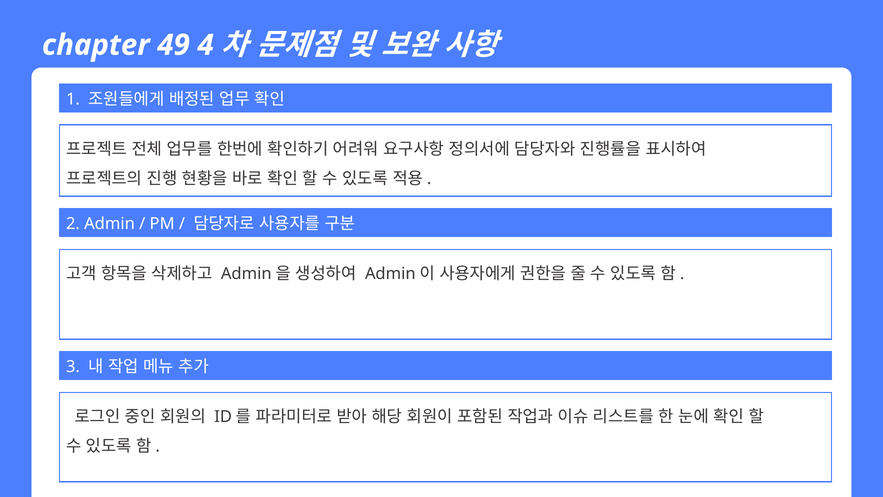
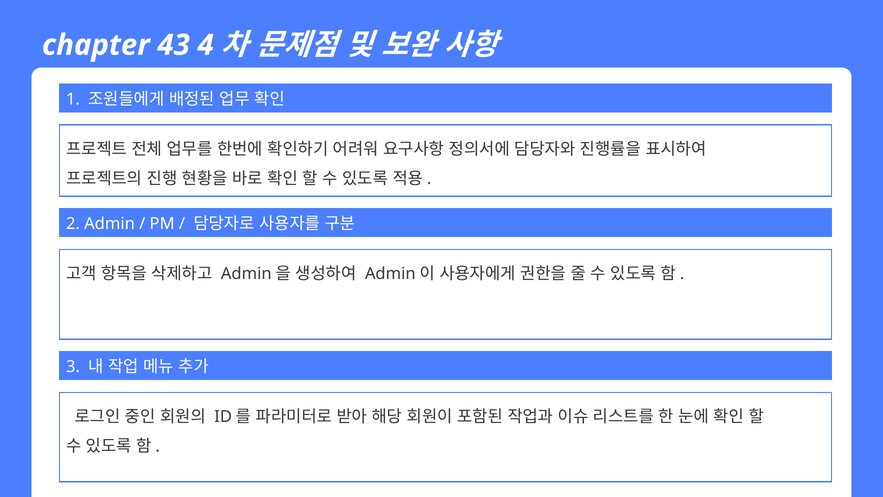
49: 49 -> 43 (174, 45)
